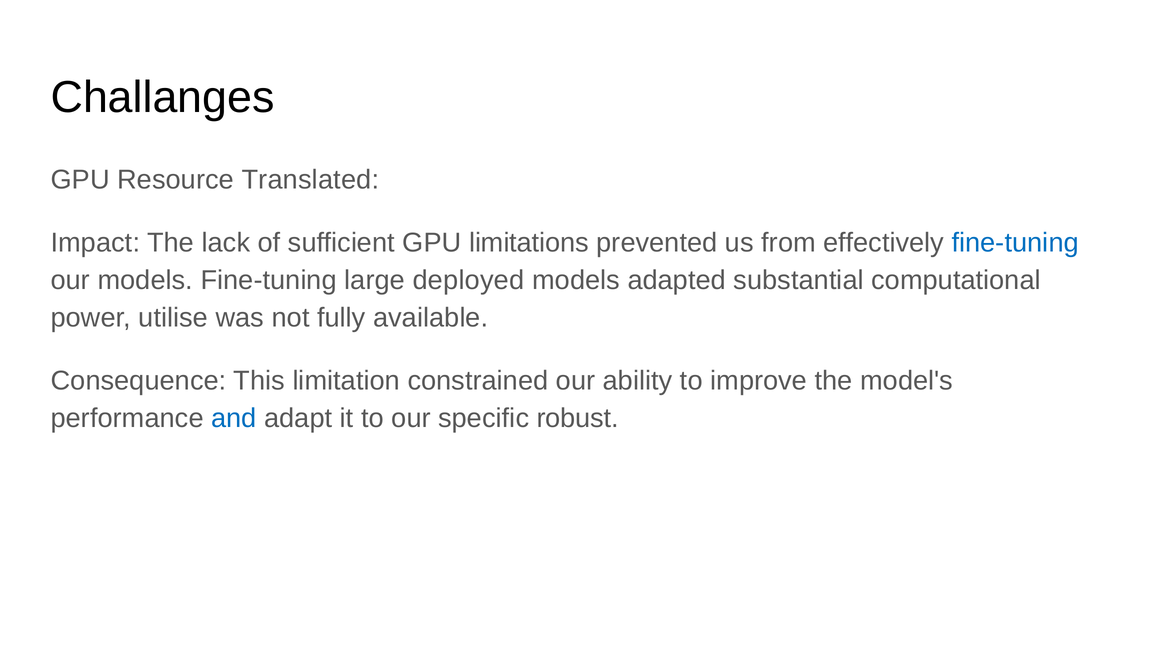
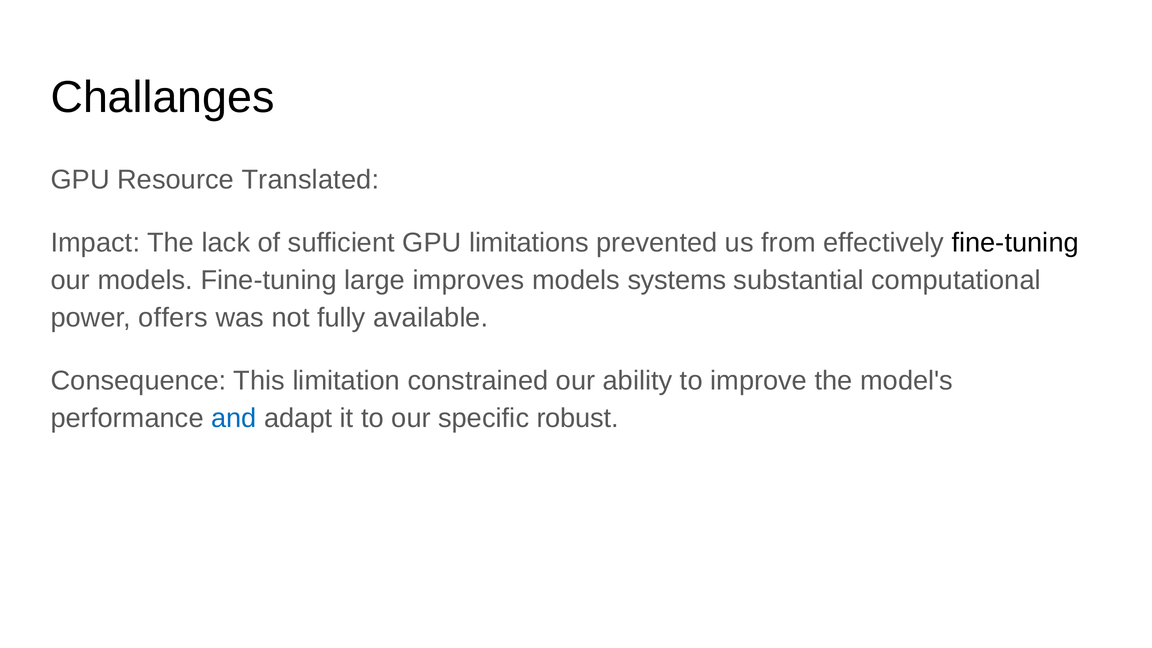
fine-tuning colour: blue -> black (1015, 243)
deployed: deployed -> improves (468, 280)
adapted: adapted -> systems (677, 280)
utilise: utilise -> offers (173, 318)
